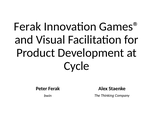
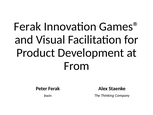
Cycle: Cycle -> From (77, 66)
